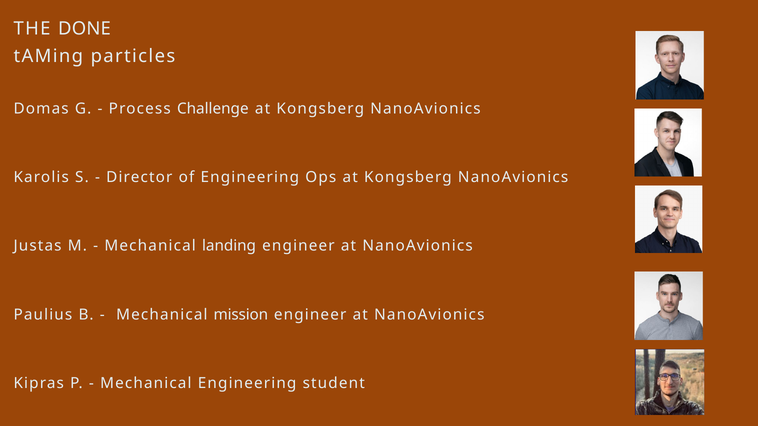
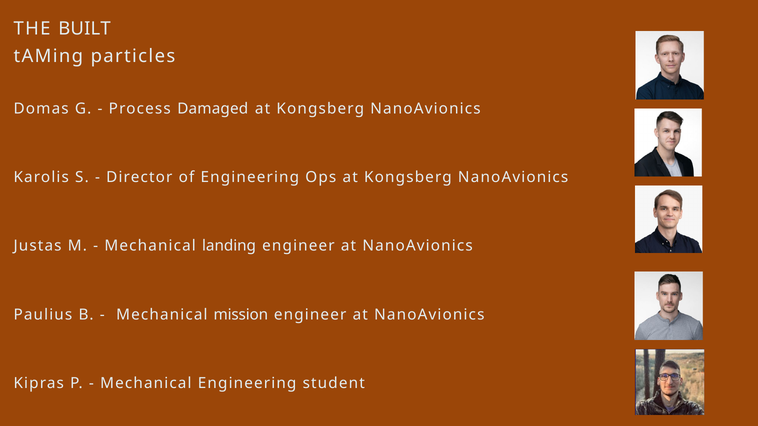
DONE: DONE -> BUILT (84, 29)
Challenge: Challenge -> Damaged (213, 109)
